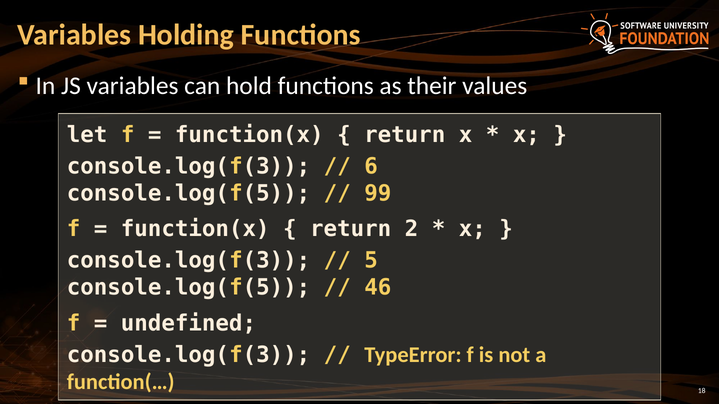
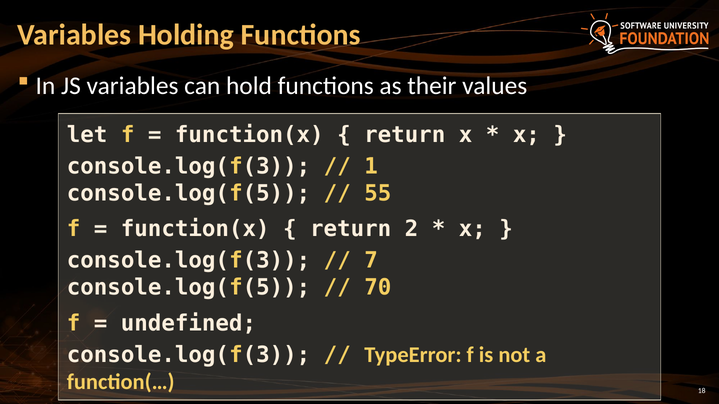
6: 6 -> 1 (371, 166)
99: 99 -> 55 (378, 193)
5: 5 -> 7 (371, 261)
46: 46 -> 70 (378, 288)
